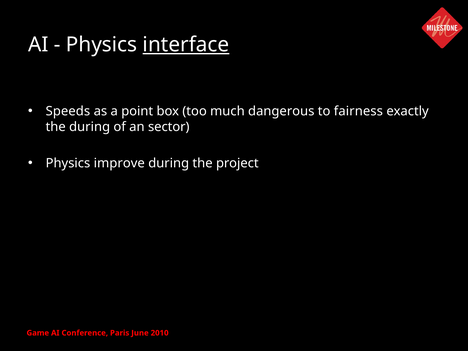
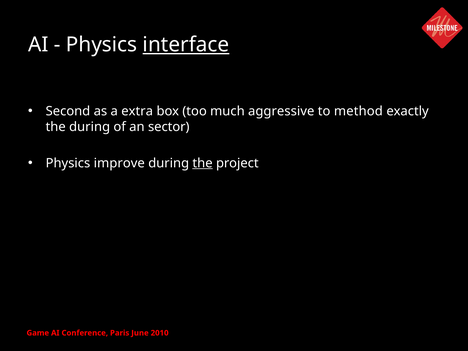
Speeds: Speeds -> Second (68, 111)
point: point -> extra (137, 111)
dangerous: dangerous -> aggressive (281, 111)
fairness: fairness -> method (358, 111)
the underline: none -> present (203, 163)
